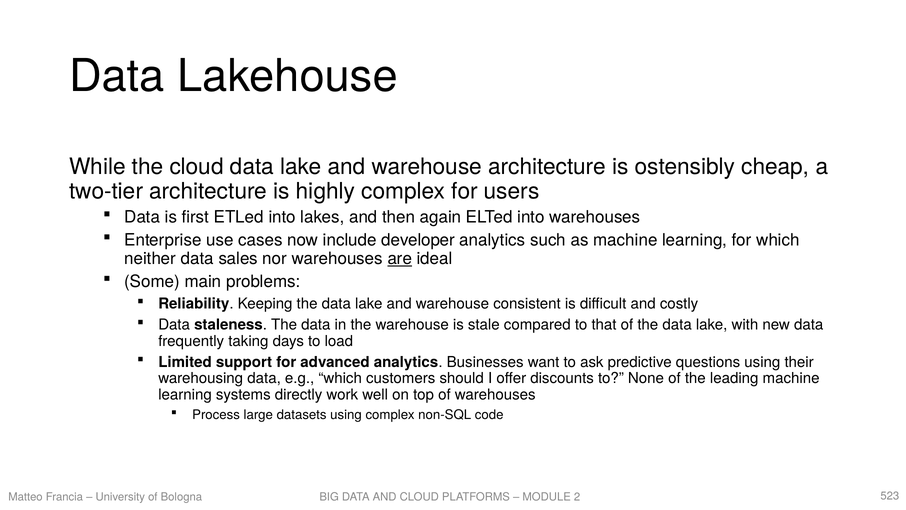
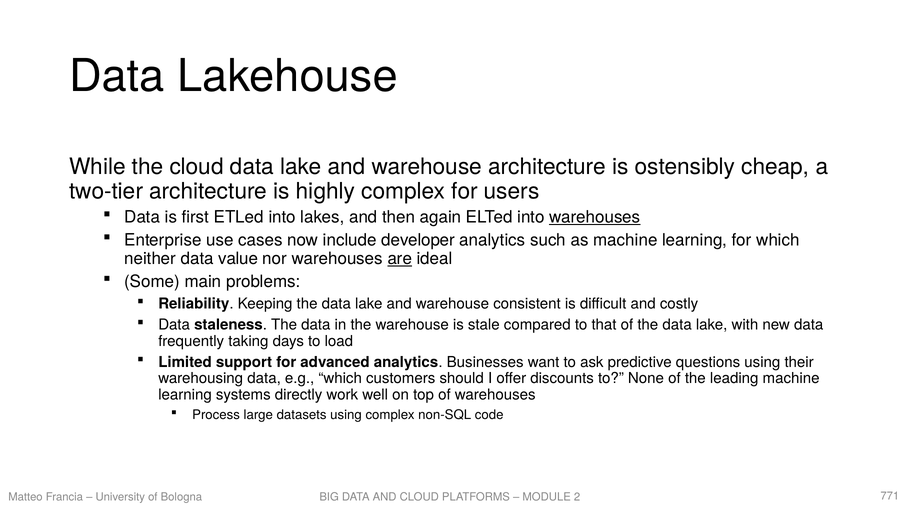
warehouses underline: none -> present (595, 217)
sales: sales -> value (238, 258)
523: 523 -> 771 (890, 496)
